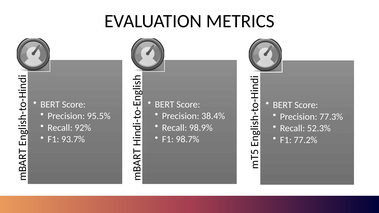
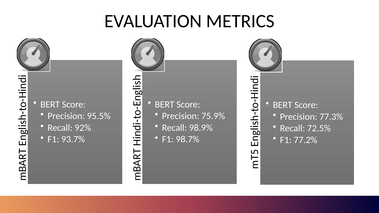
38.4%: 38.4% -> 75.9% (213, 116)
52.3%: 52.3% -> 72.5% (319, 128)
